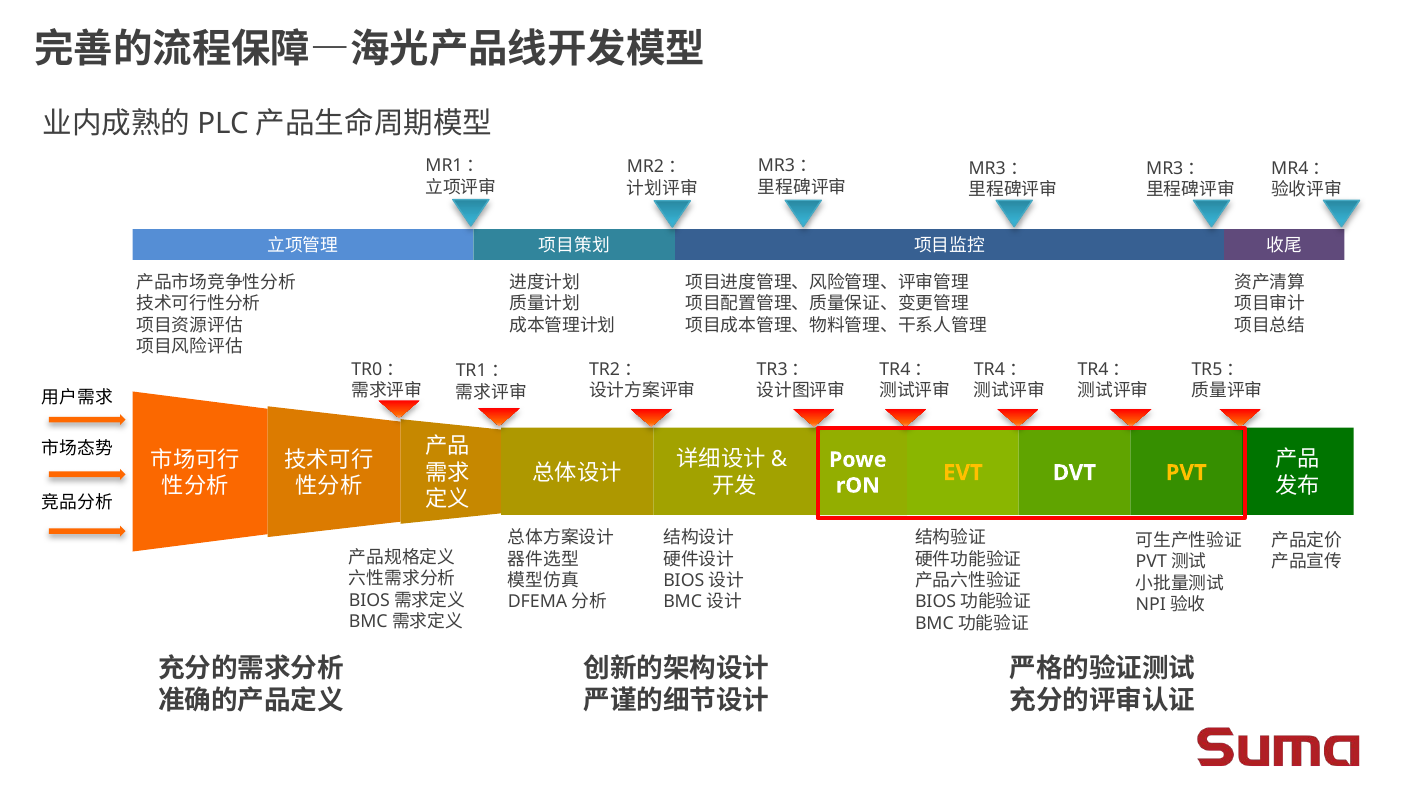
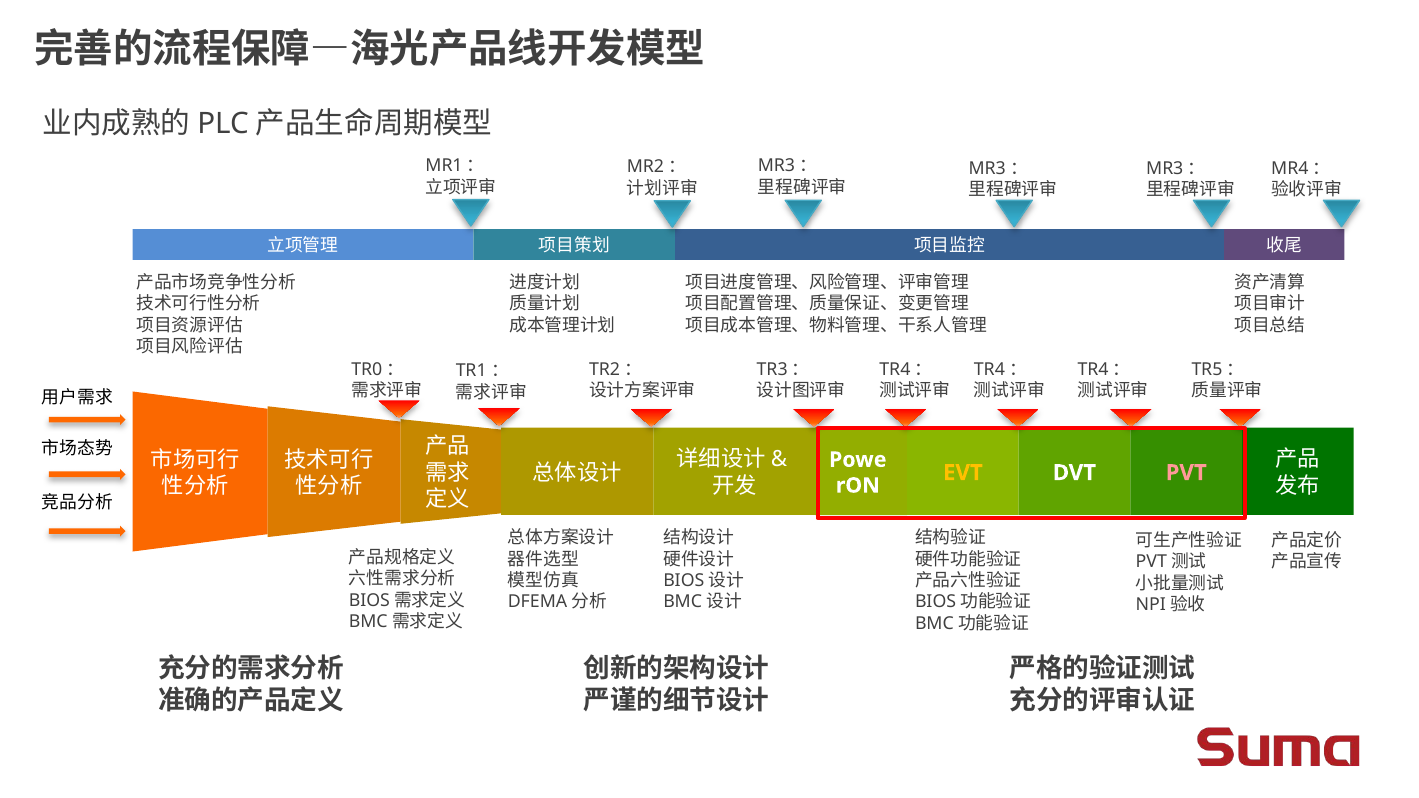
PVT colour: yellow -> pink (1186, 473)
